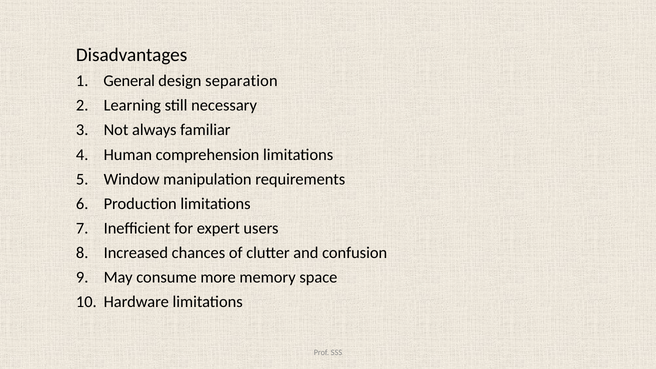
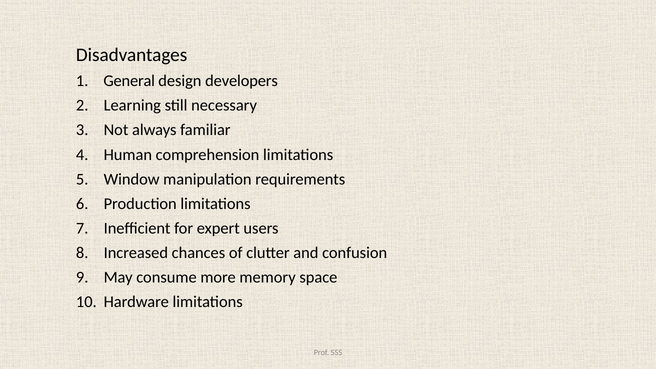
separation: separation -> developers (242, 81)
